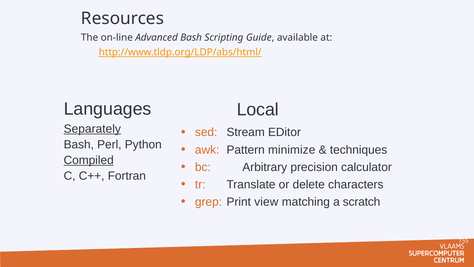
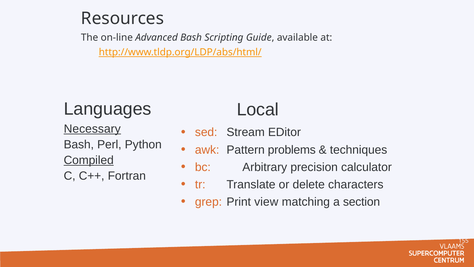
Separately: Separately -> Necessary (92, 129)
minimize: minimize -> problems (292, 150)
scratch: scratch -> section (362, 202)
